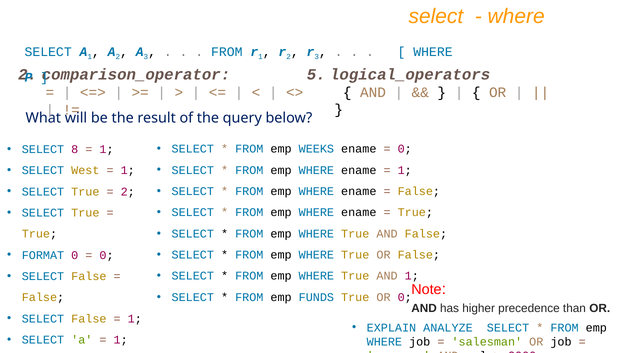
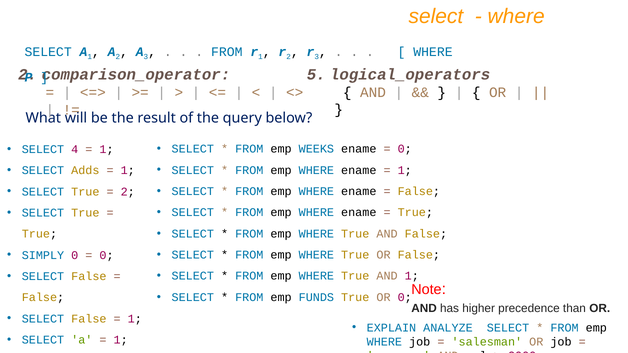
8: 8 -> 4 (75, 149)
West: West -> Adds (85, 171)
FORMAT: FORMAT -> SIMPLY (43, 255)
